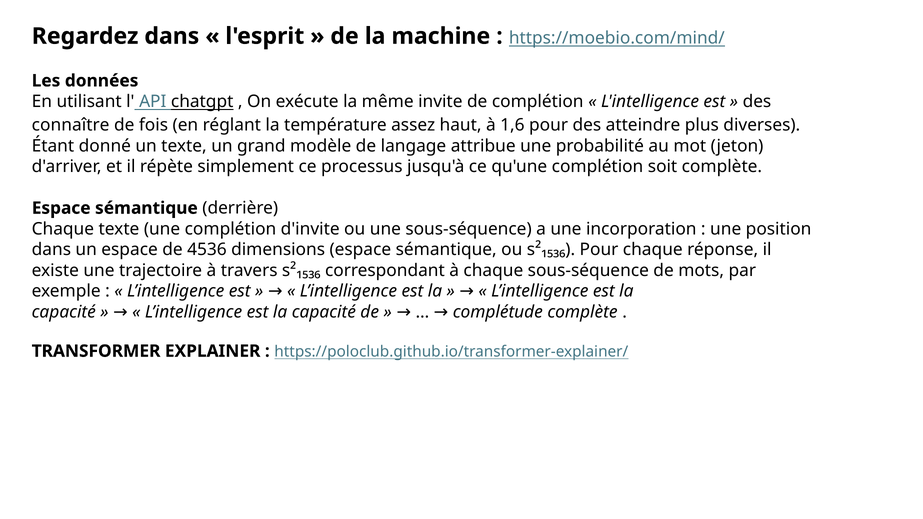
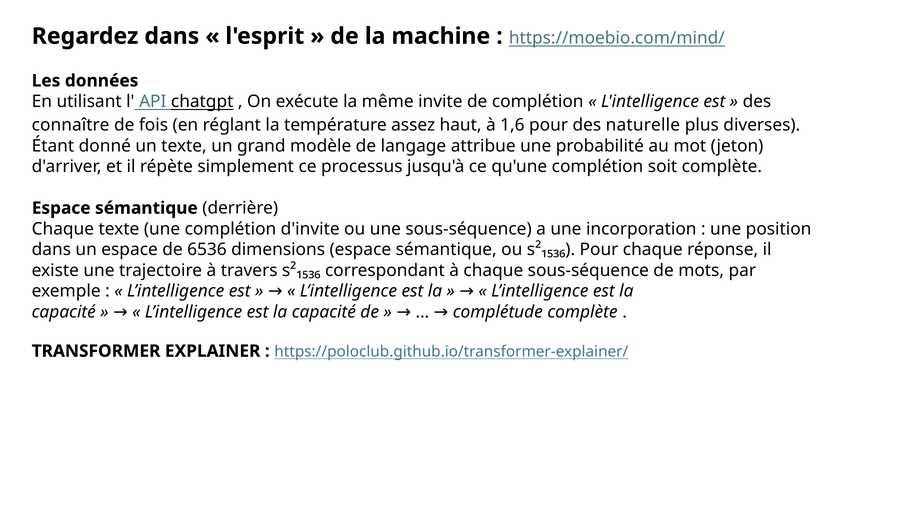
atteindre: atteindre -> naturelle (643, 125)
4536: 4536 -> 6536 (207, 250)
